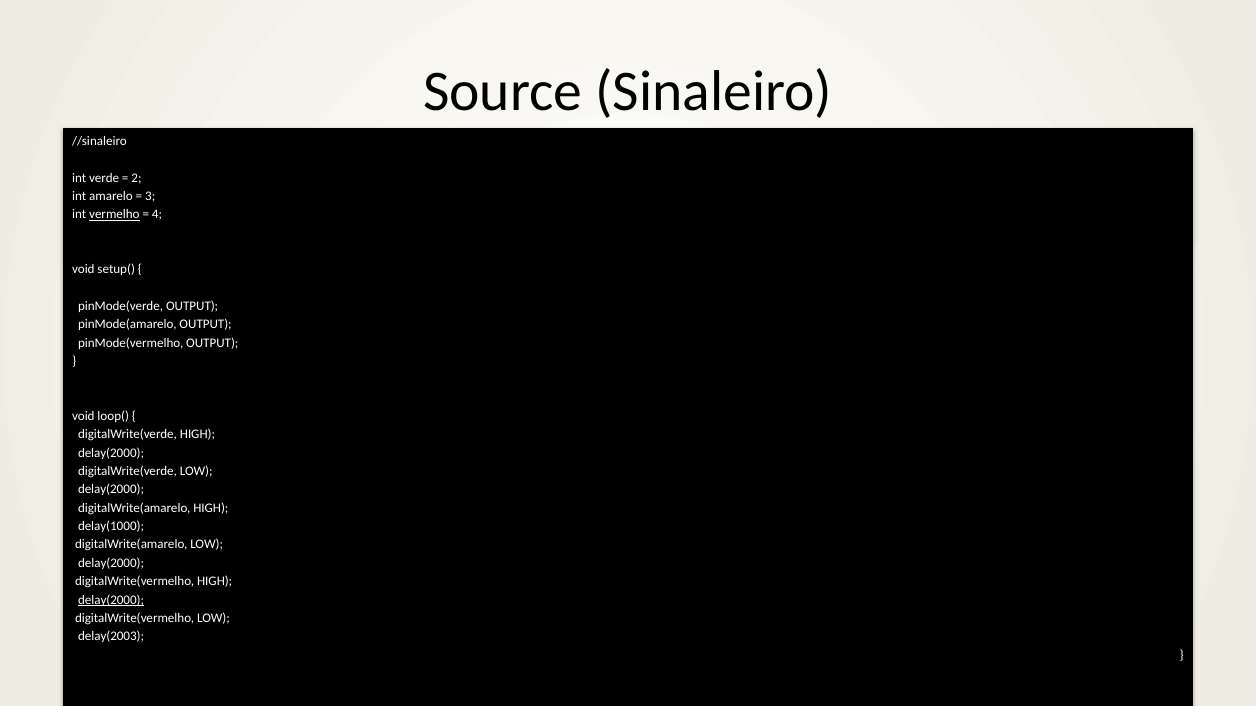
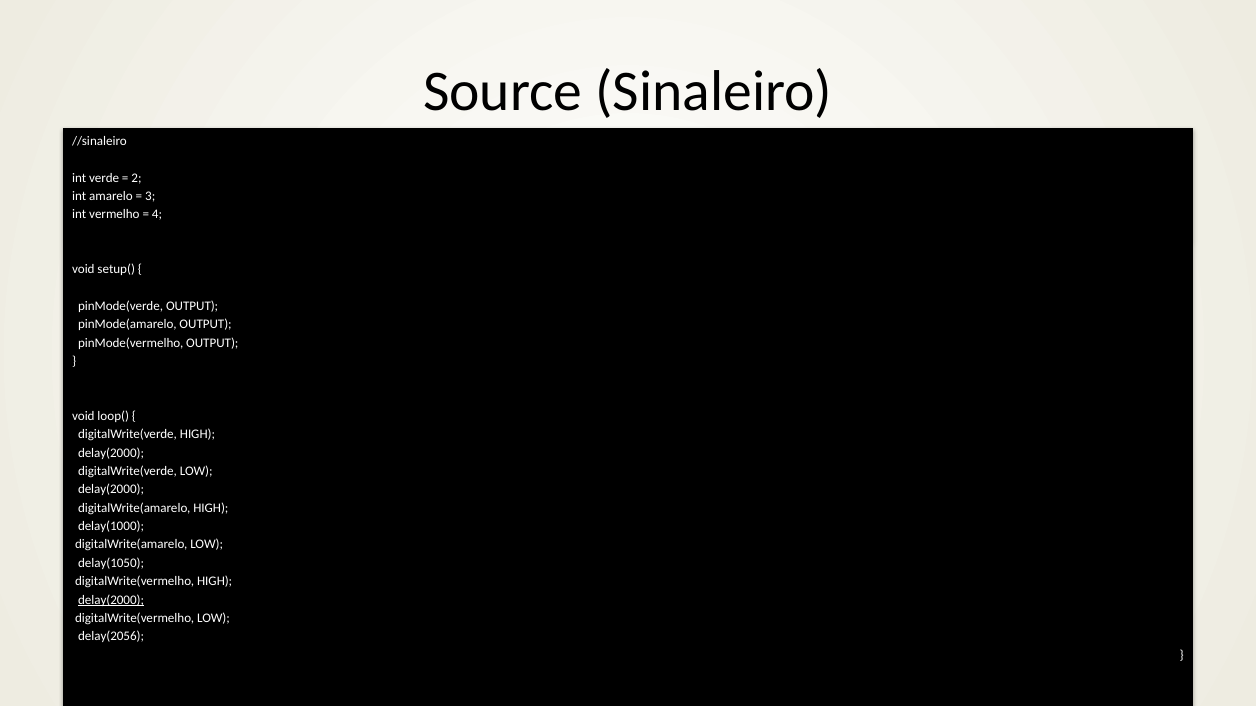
vermelho underline: present -> none (114, 215)
delay(2000: delay(2000 -> delay(1050 (111, 563)
delay(2003: delay(2003 -> delay(2056 (111, 637)
